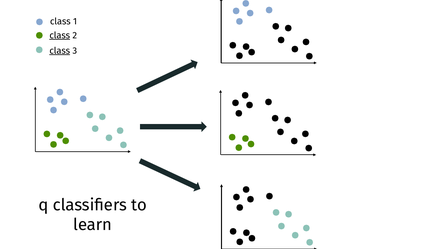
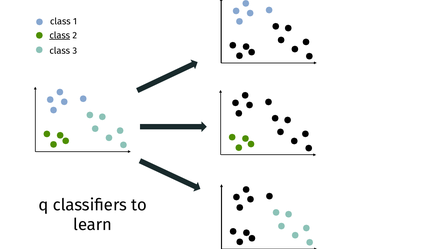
class underline: present -> none (60, 51)
